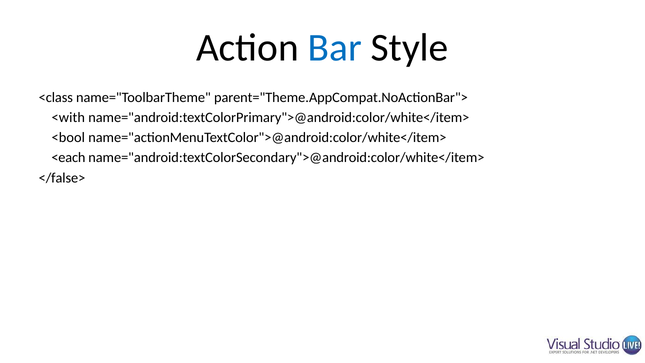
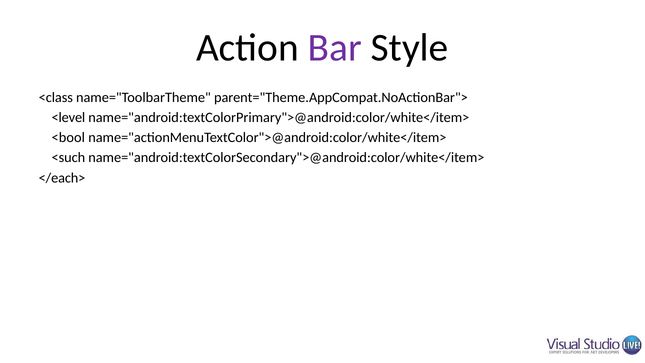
Bar colour: blue -> purple (335, 48)
<with: <with -> <level (68, 118)
<each: <each -> <such (68, 158)
</false>: </false> -> </each> (62, 178)
